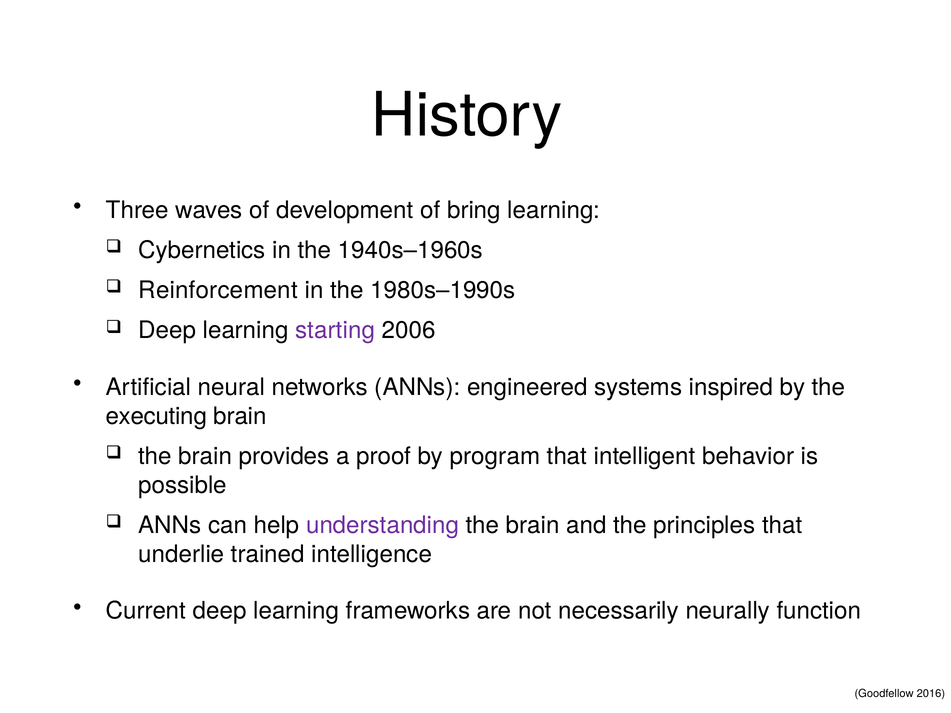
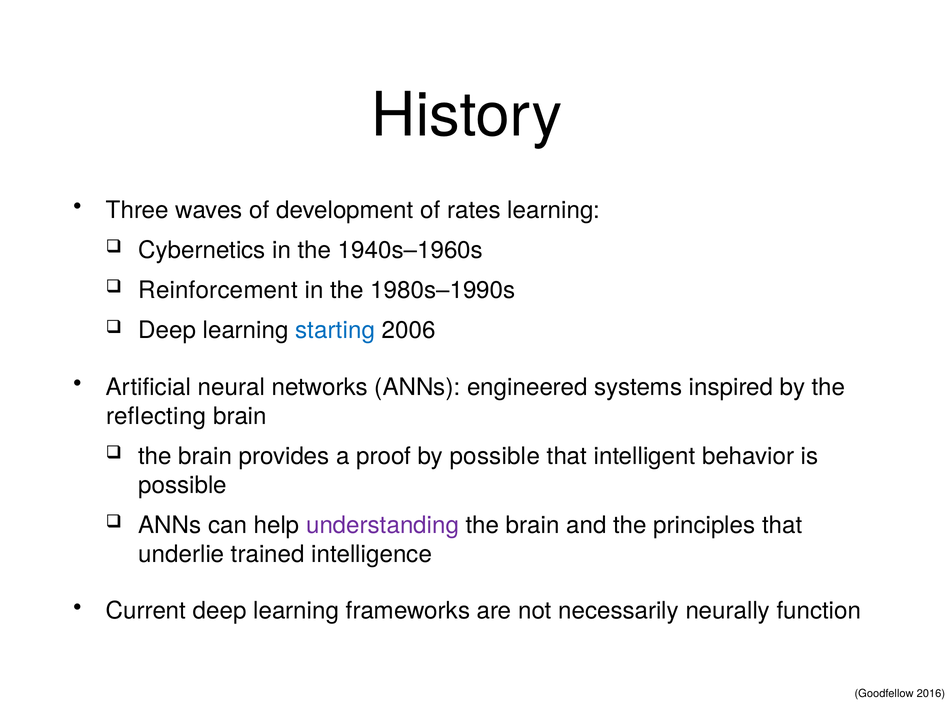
bring: bring -> rates (474, 210)
starting colour: purple -> blue (335, 331)
executing: executing -> reflecting (156, 416)
by program: program -> possible (495, 456)
